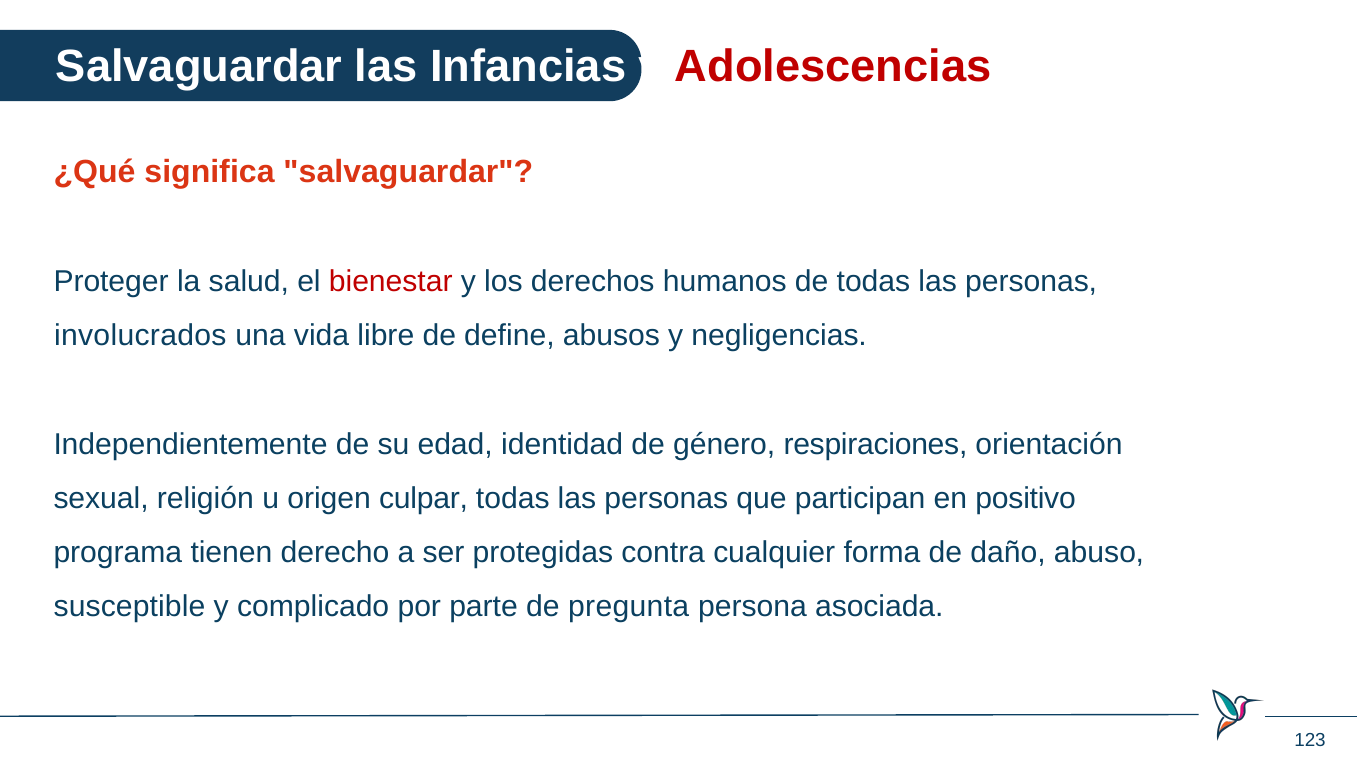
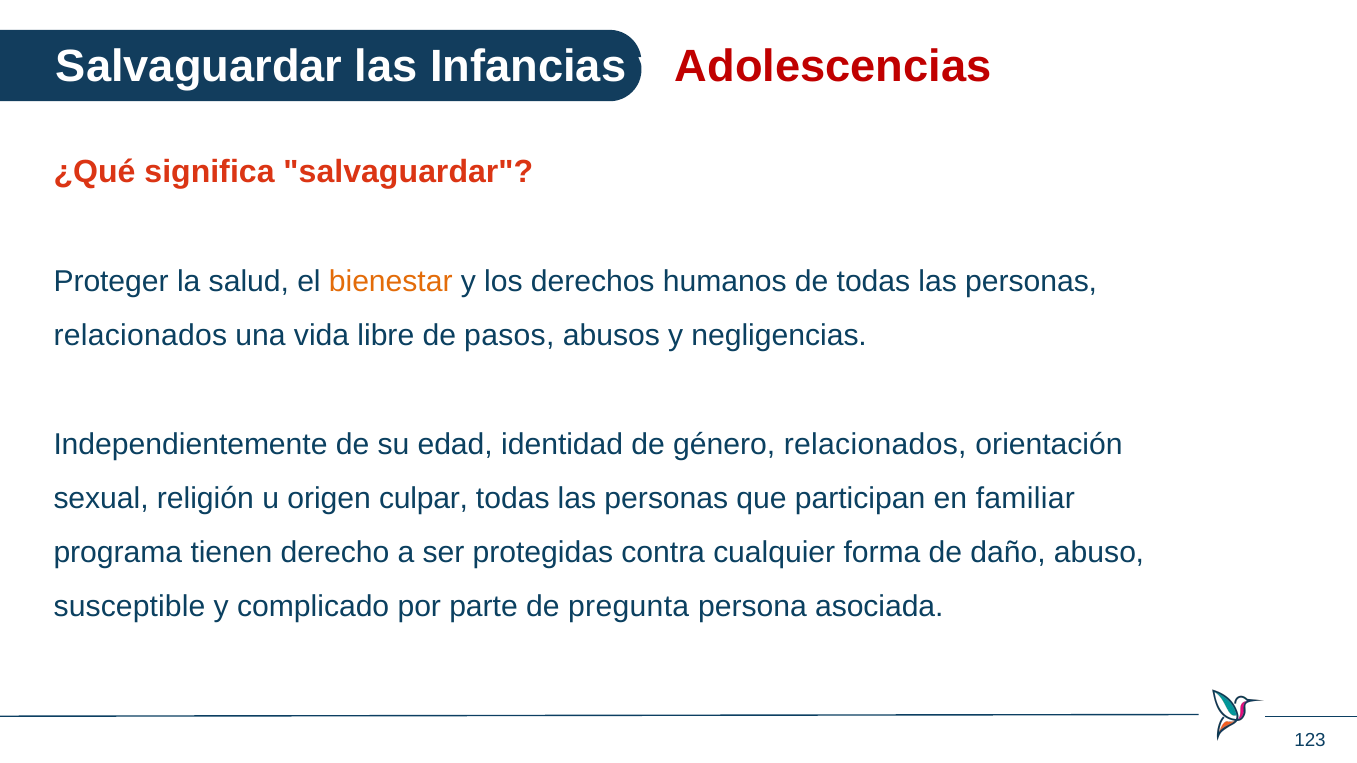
bienestar colour: red -> orange (391, 282)
involucrados: involucrados -> relacionados (140, 336)
define: define -> pasos (509, 336)
género respiraciones: respiraciones -> relacionados (875, 445)
positivo: positivo -> familiar (1025, 499)
